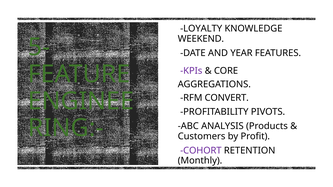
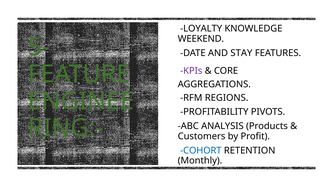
YEAR: YEAR -> STAY (241, 53)
CONVERT: CONVERT -> REGIONS (227, 98)
COHORT colour: purple -> blue (201, 151)
